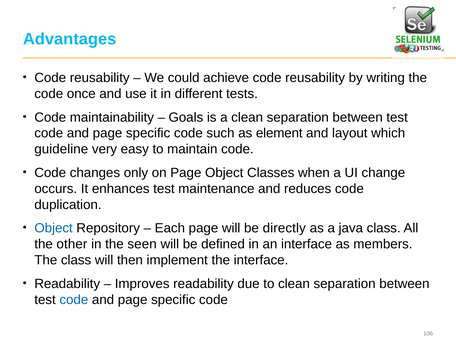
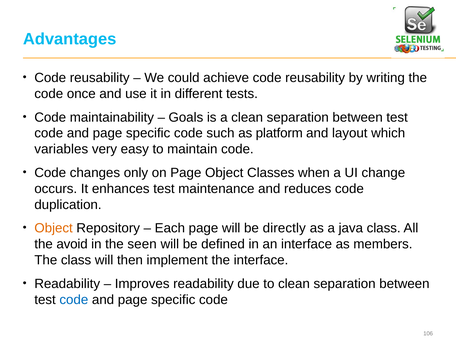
element: element -> platform (279, 133)
guideline: guideline -> variables (61, 149)
Object colour: blue -> orange (54, 228)
other: other -> avoid (72, 244)
